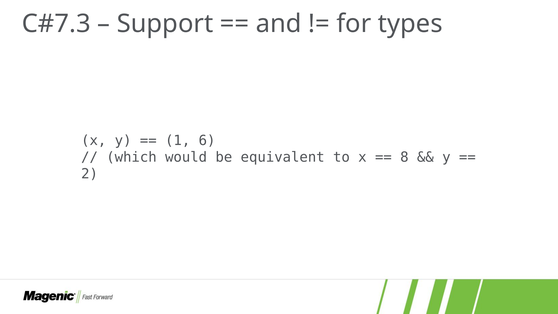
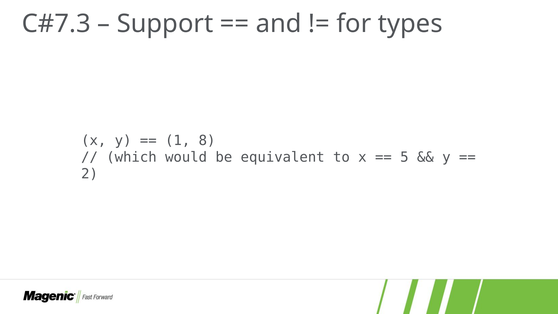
6: 6 -> 8 (207, 140)
8: 8 -> 5 (404, 157)
